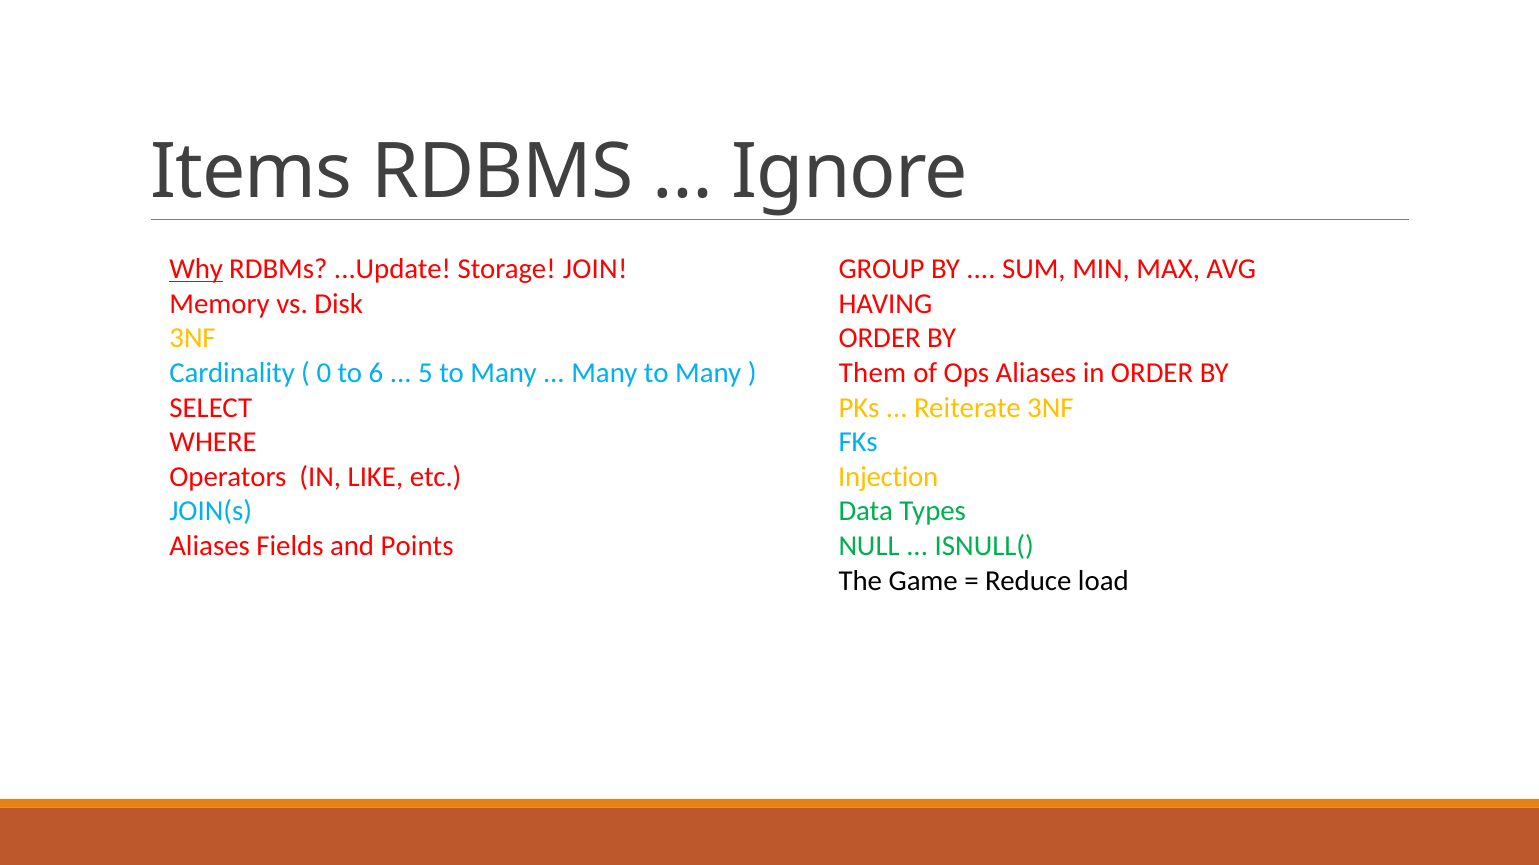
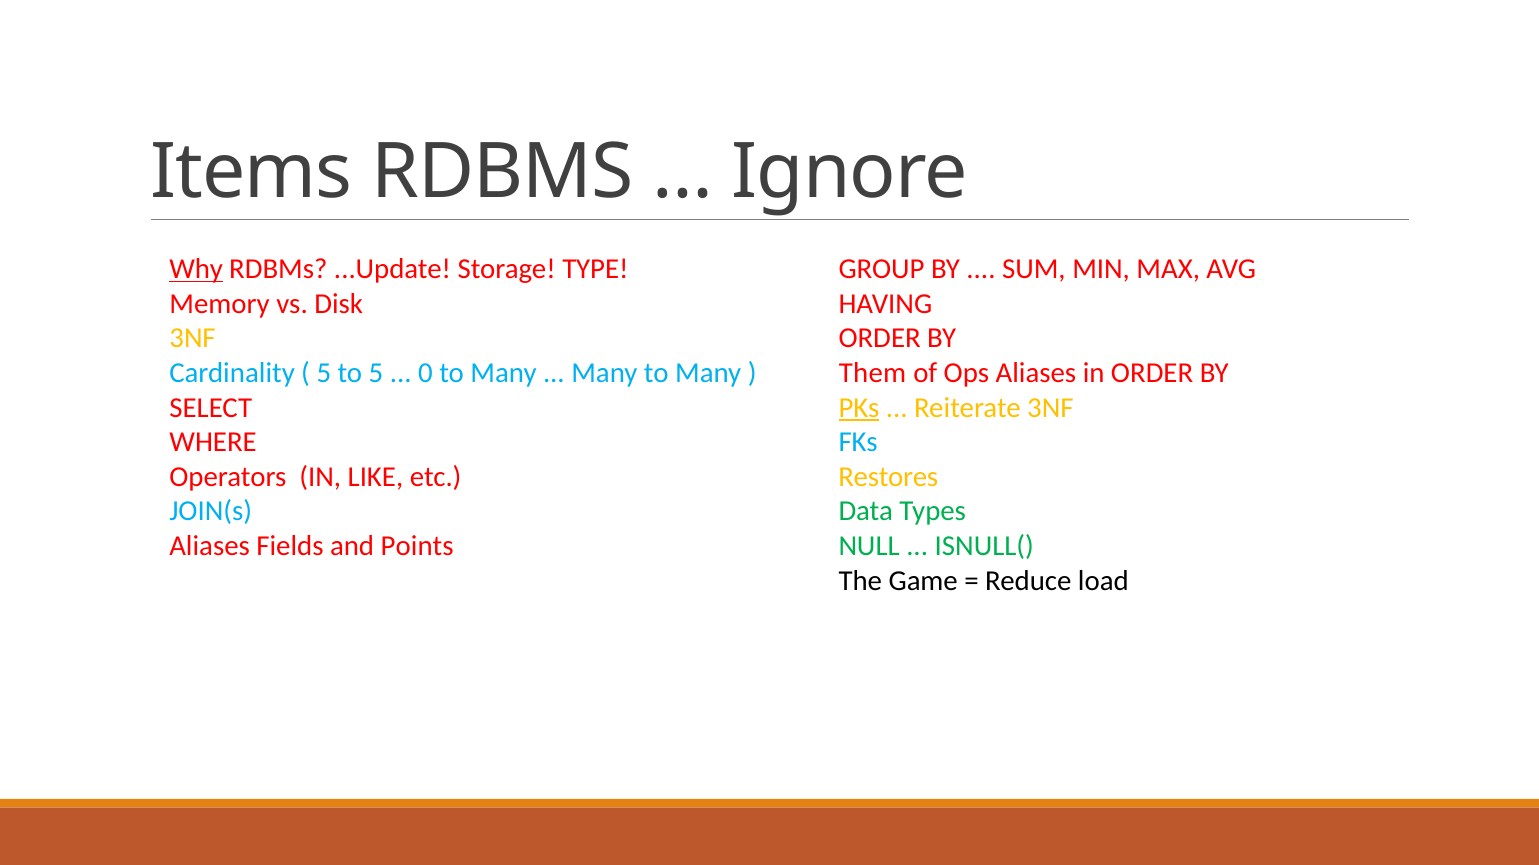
JOIN: JOIN -> TYPE (595, 269)
0: 0 -> 5 (324, 373)
to 6: 6 -> 5 (376, 373)
5: 5 -> 0 (425, 373)
PKs underline: none -> present (859, 408)
Injection: Injection -> Restores (888, 477)
